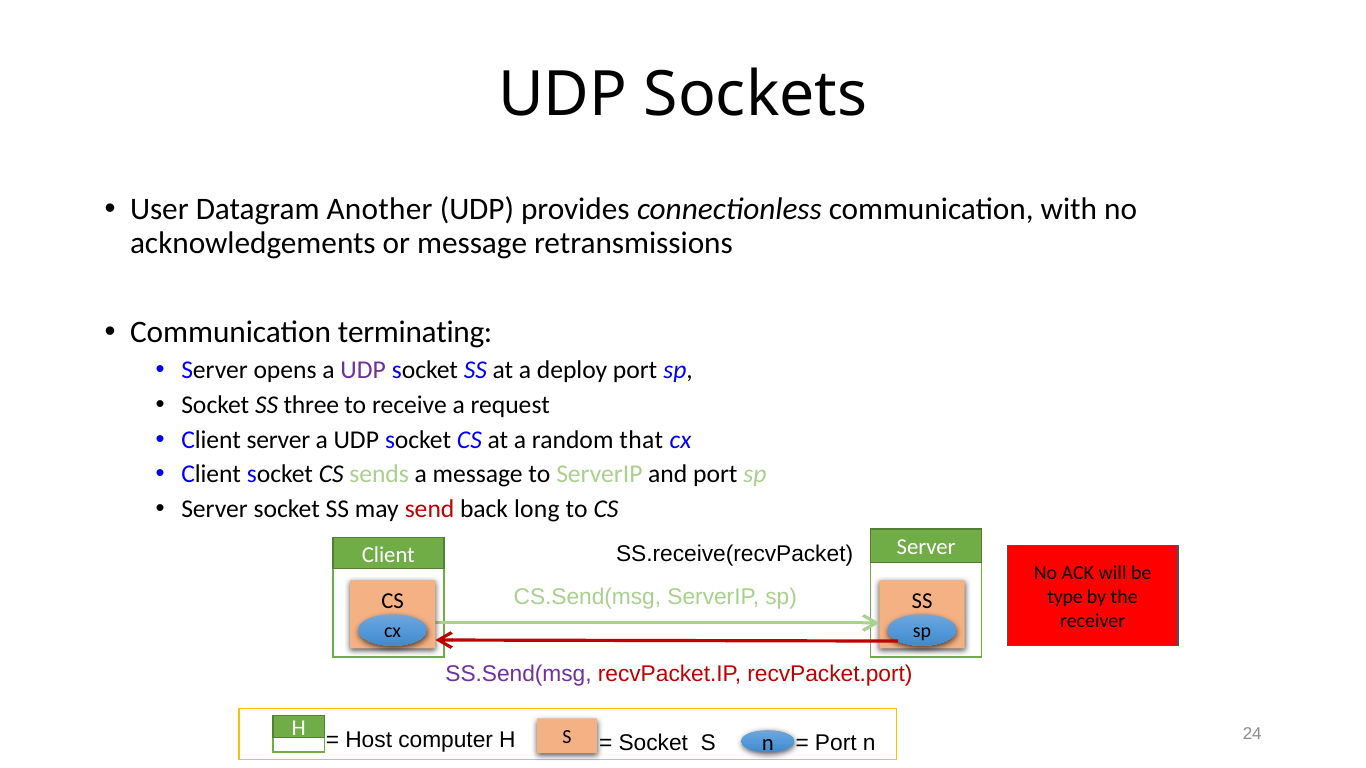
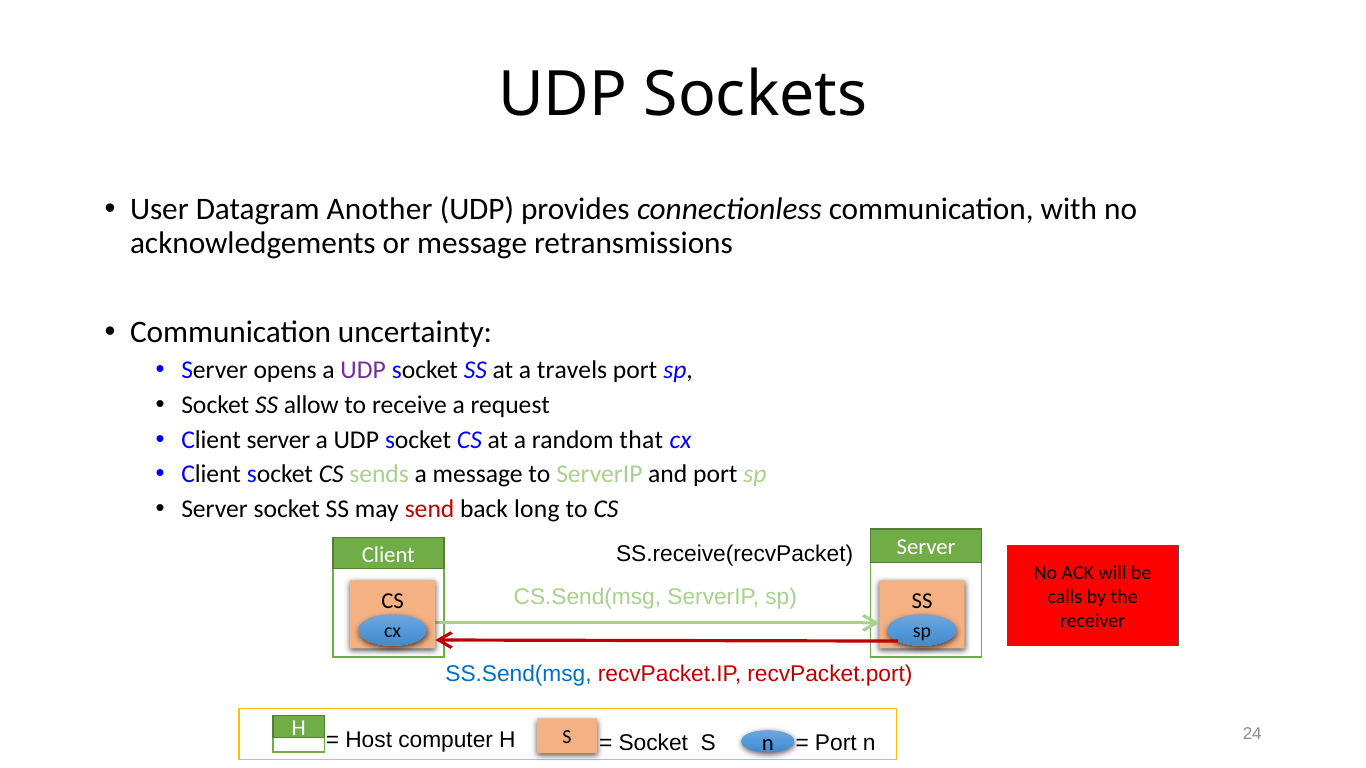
terminating: terminating -> uncertainty (415, 332)
deploy: deploy -> travels (572, 370)
three: three -> allow (311, 405)
type: type -> calls (1065, 597)
SS.Send(msg colour: purple -> blue (519, 674)
